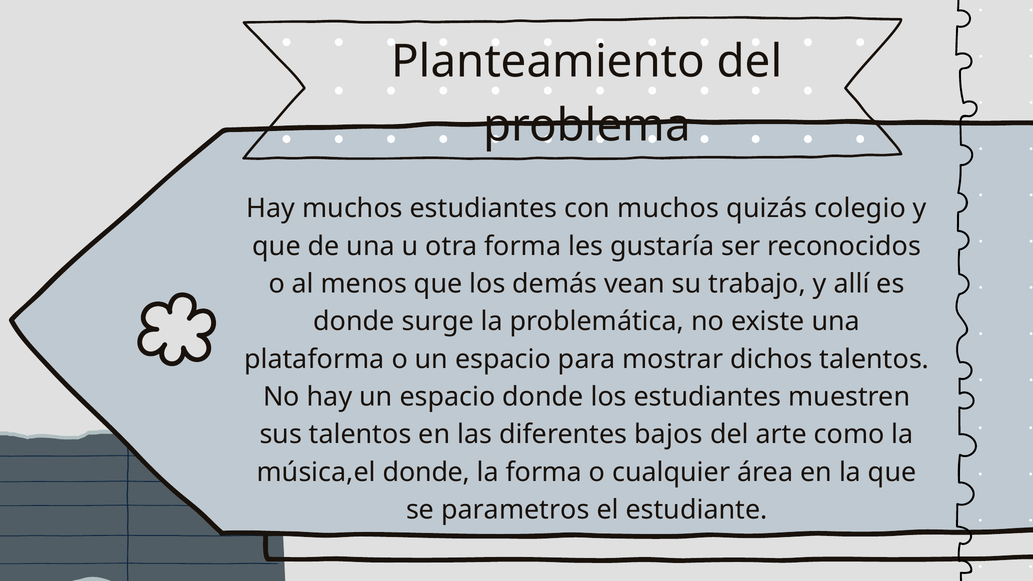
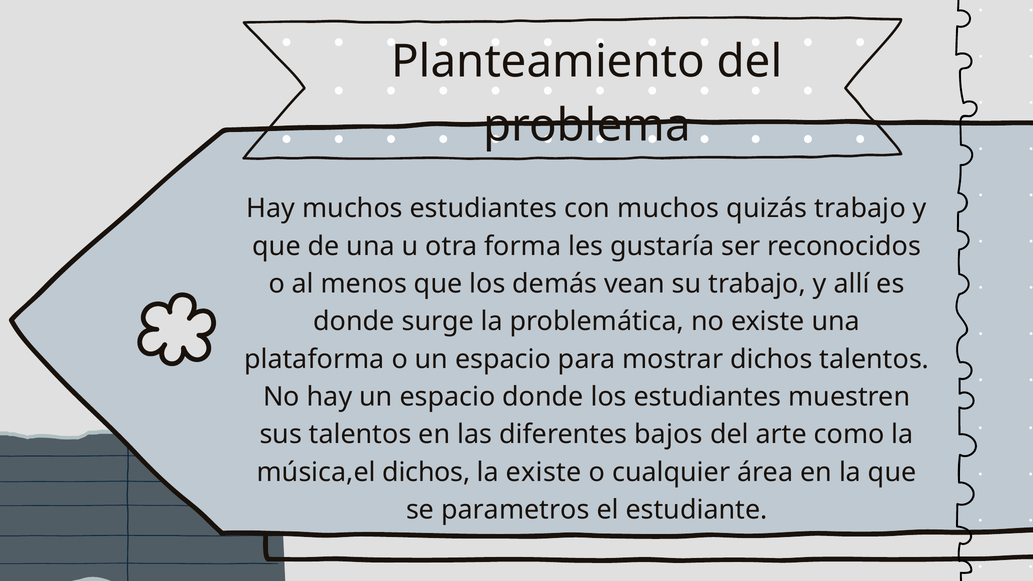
quizás colegio: colegio -> trabajo (860, 208)
música,el donde: donde -> dichos (426, 472)
la forma: forma -> existe (544, 472)
